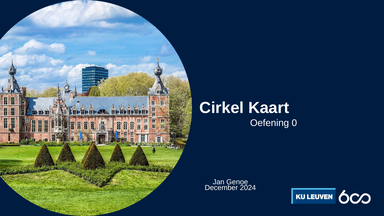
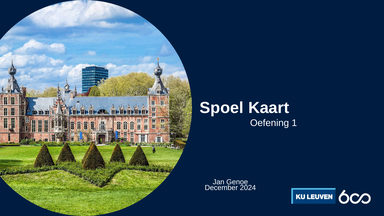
Cirkel: Cirkel -> Spoel (222, 108)
0: 0 -> 1 (294, 123)
